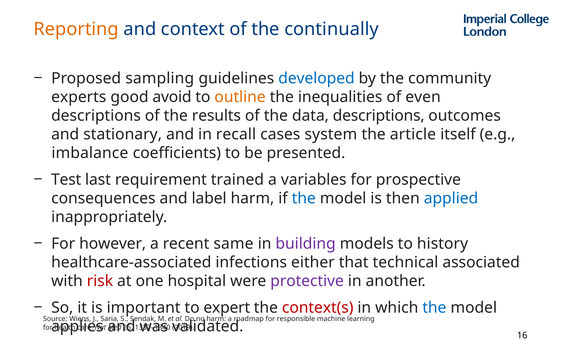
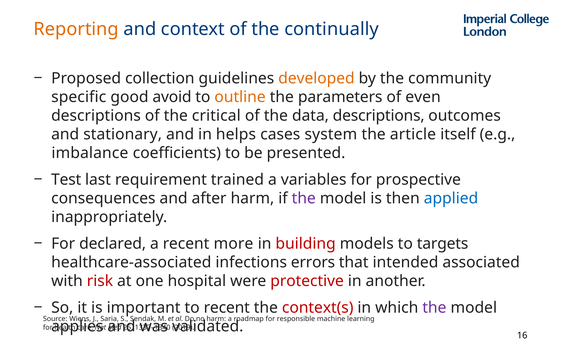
sampling: sampling -> collection (160, 78)
developed colour: blue -> orange (316, 78)
experts: experts -> specific (79, 97)
inequalities: inequalities -> parameters (340, 97)
results: results -> critical (216, 116)
recall: recall -> helps (236, 134)
label: label -> after (209, 198)
the colour: blue -> purple (304, 198)
however: however -> declared (113, 243)
same: same -> more (233, 243)
building colour: purple -> red (306, 243)
history: history -> targets (443, 243)
either: either -> errors (313, 262)
technical: technical -> intended (405, 262)
protective colour: purple -> red (307, 281)
to expert: expert -> recent (227, 307)
the colour: blue -> purple (434, 307)
